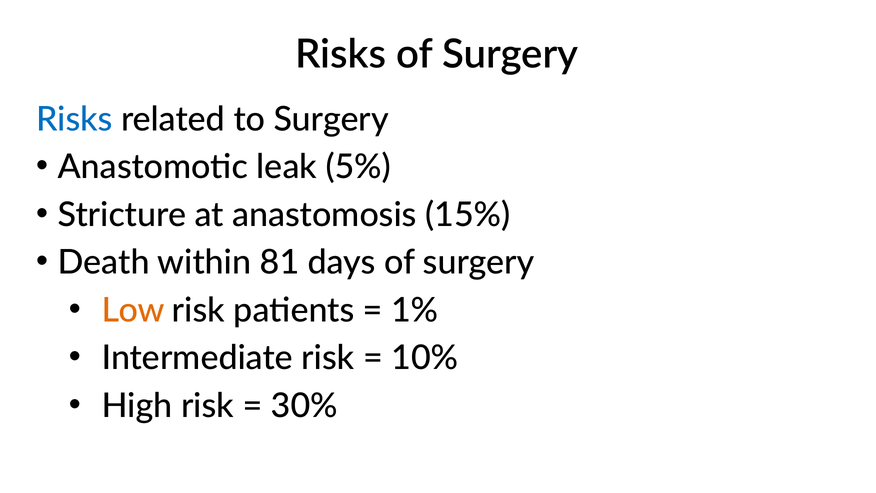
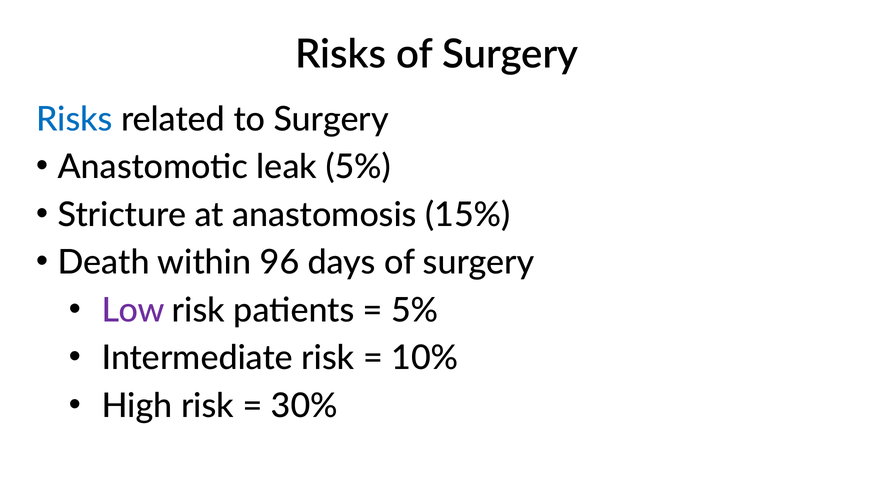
81: 81 -> 96 (279, 262)
Low colour: orange -> purple (133, 310)
1%: 1% -> 5% (415, 310)
